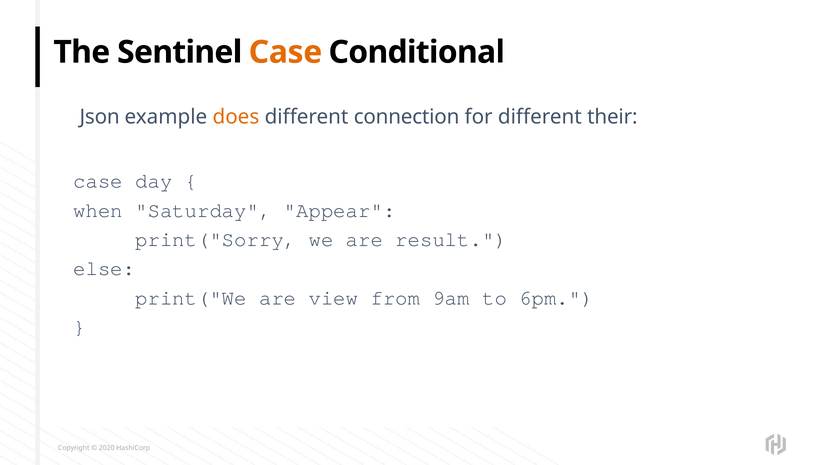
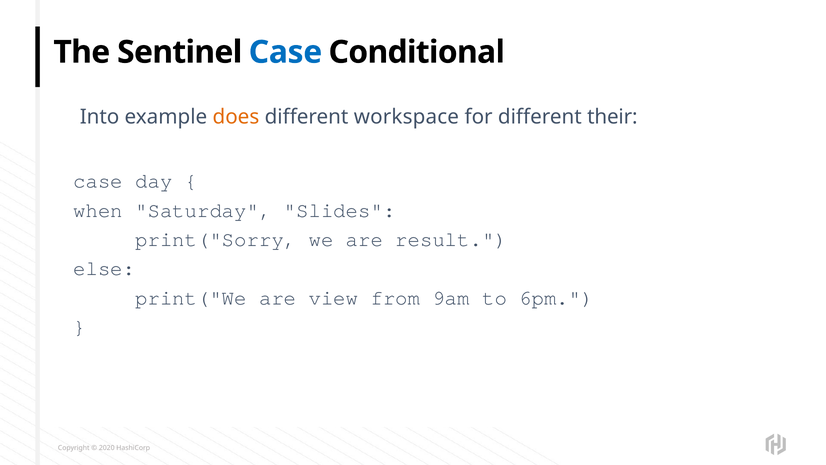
Case colour: orange -> blue (285, 52)
Json: Json -> Into (100, 117)
connection: connection -> workspace (406, 117)
Appear: Appear -> Slides (340, 210)
